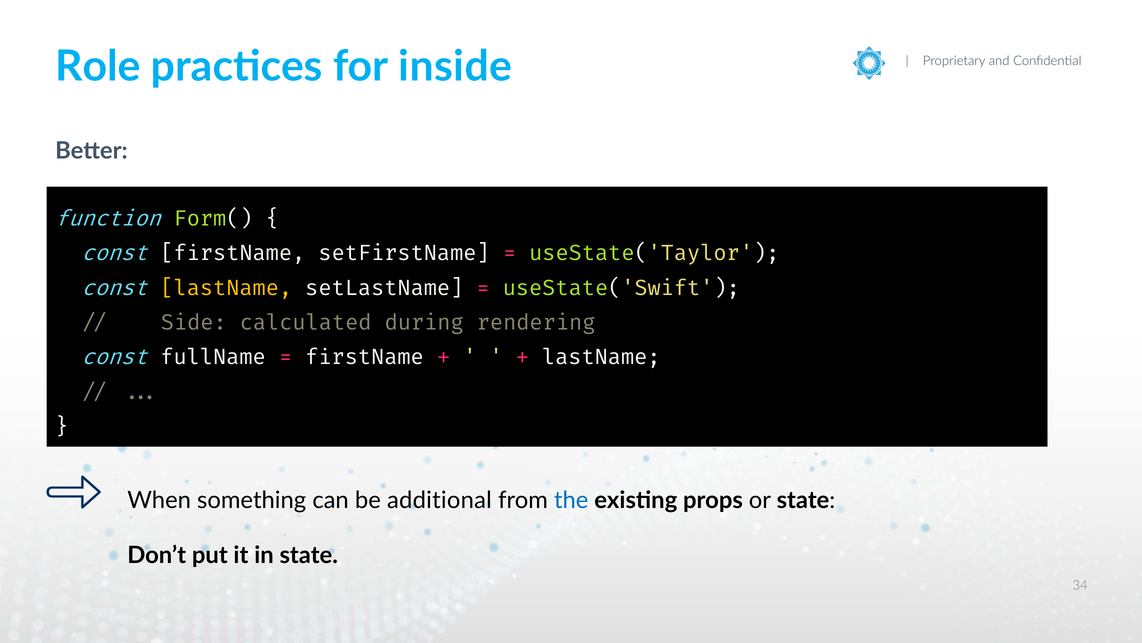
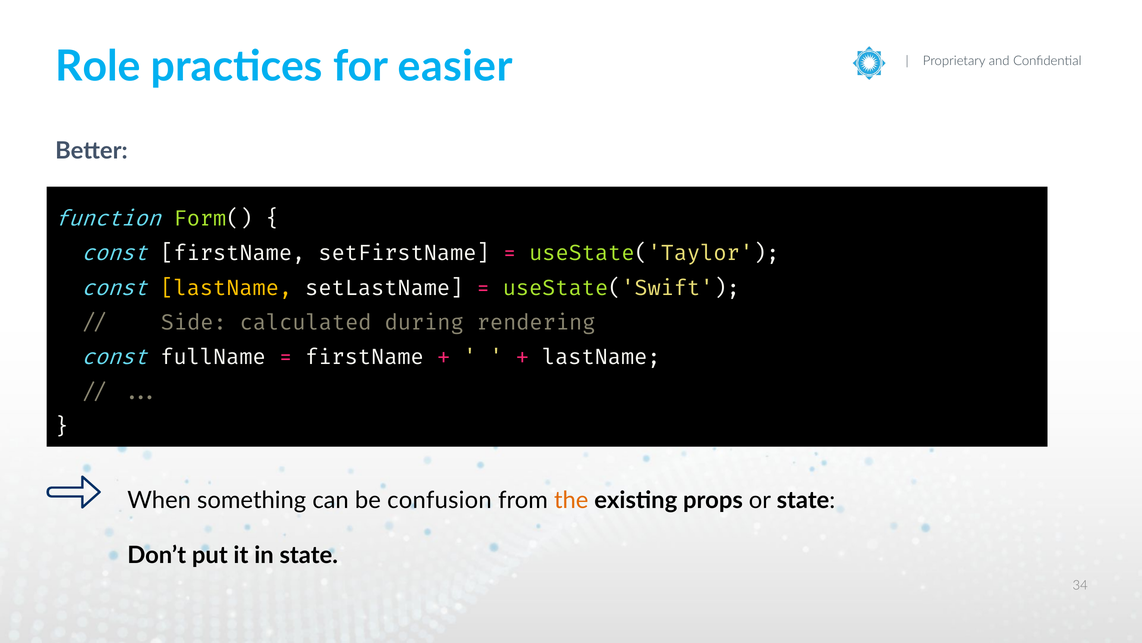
inside: inside -> easier (455, 67)
additional: additional -> confusion (439, 500)
the colour: blue -> orange (571, 500)
